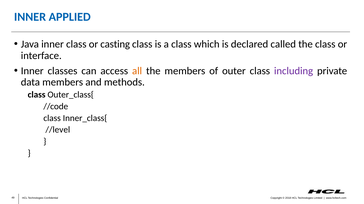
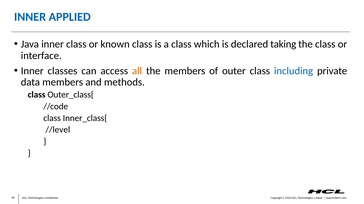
casting: casting -> known (115, 44)
called: called -> taking (283, 44)
including colour: purple -> blue (294, 71)
